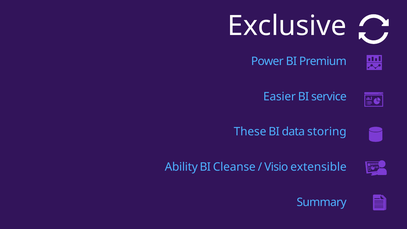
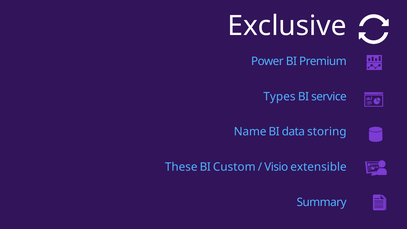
Easier: Easier -> Types (279, 97)
These: These -> Name (250, 132)
Ability: Ability -> These (181, 167)
Cleanse: Cleanse -> Custom (234, 167)
